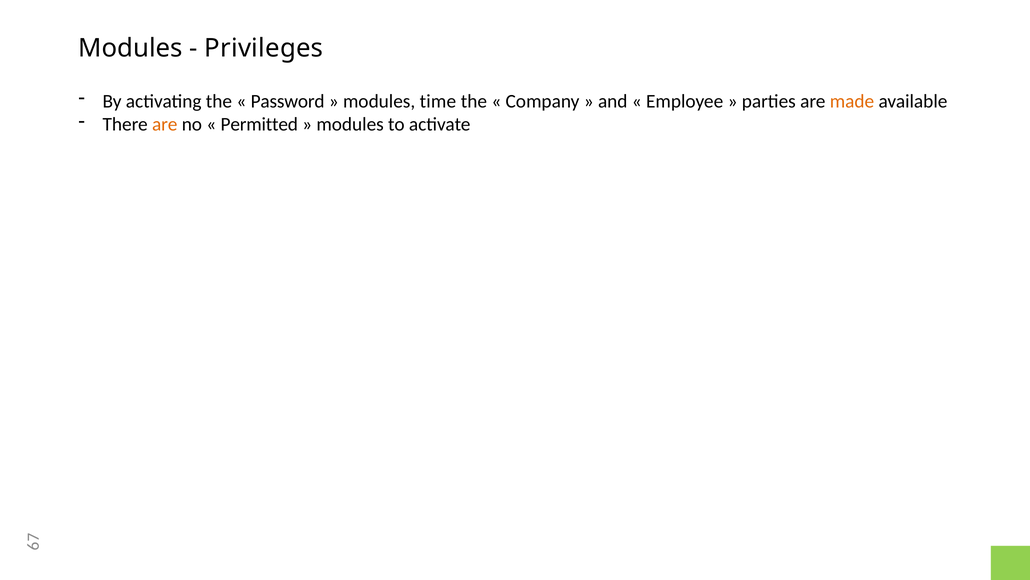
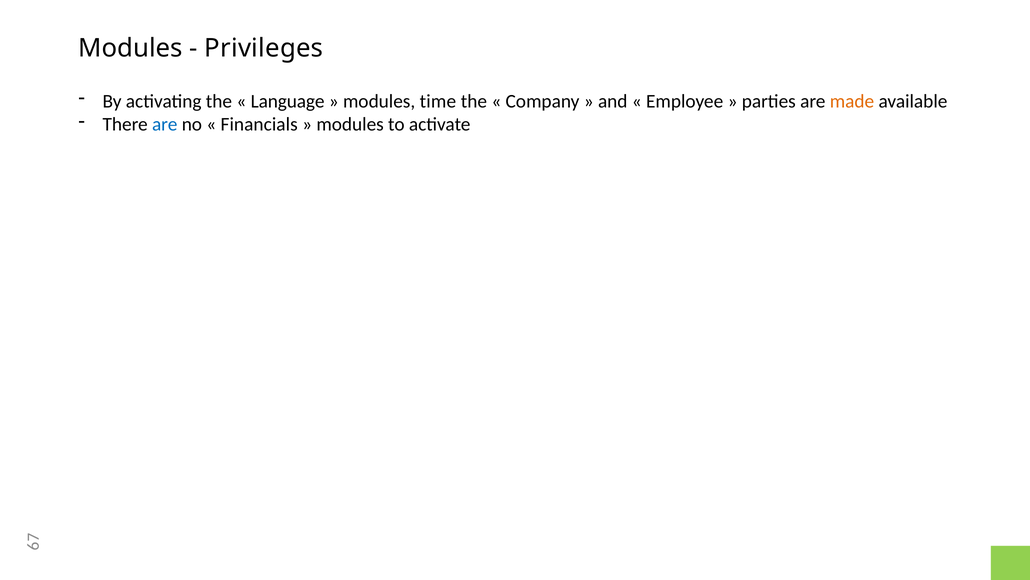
Password: Password -> Language (288, 101)
are colour: orange -> blue (165, 124)
Permitted: Permitted -> Financials (259, 124)
